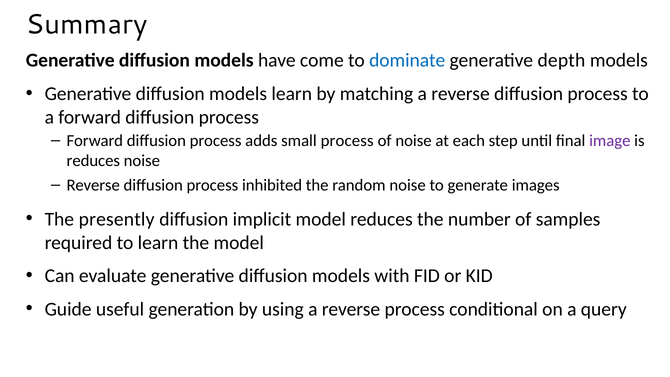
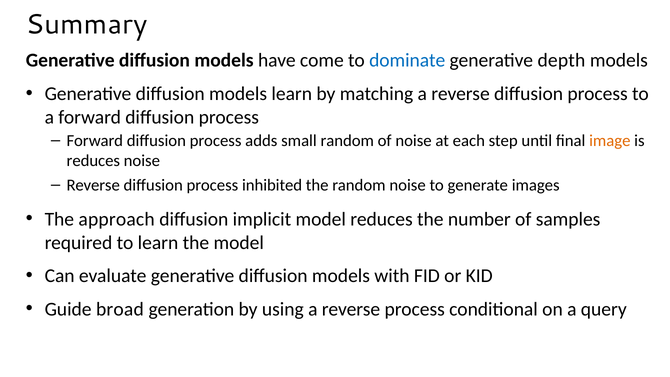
small process: process -> random (347, 141)
image colour: purple -> orange (610, 141)
presently: presently -> approach (117, 219)
useful: useful -> broad (120, 309)
